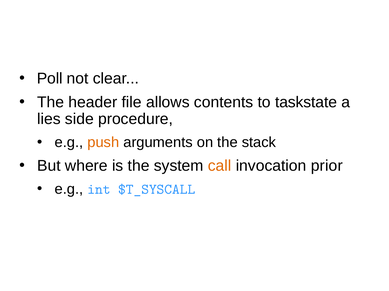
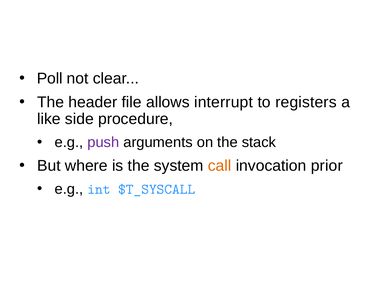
contents: contents -> interrupt (224, 102)
taskstate: taskstate -> registers (306, 102)
lies: lies -> like (49, 119)
push colour: orange -> purple (103, 143)
